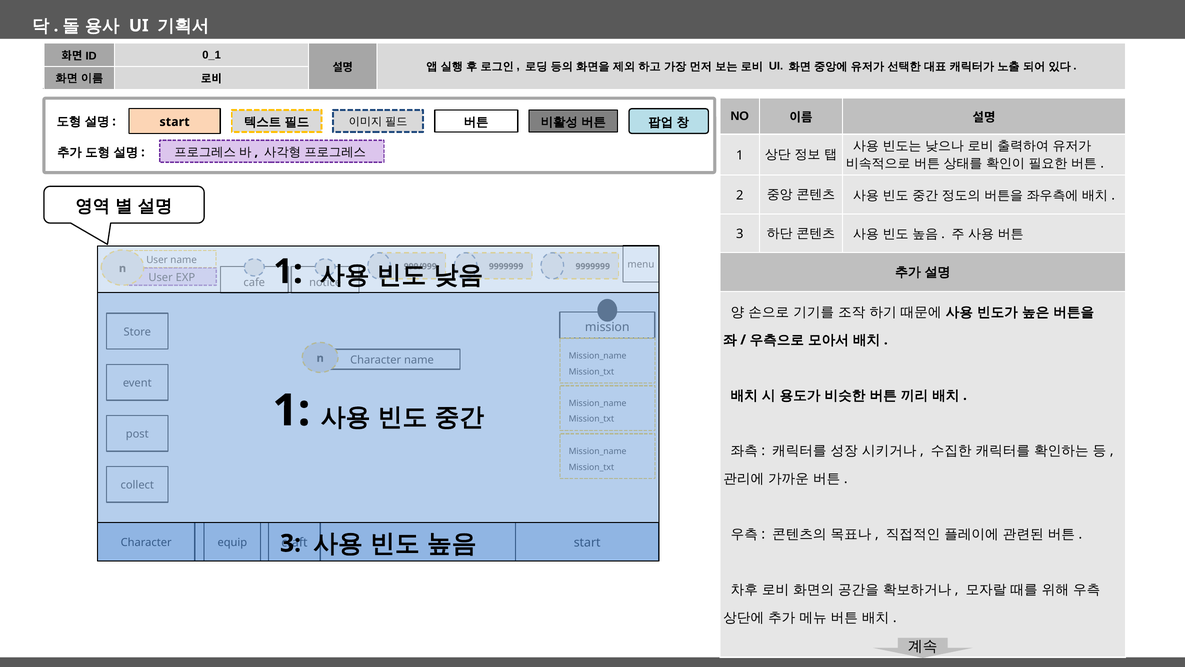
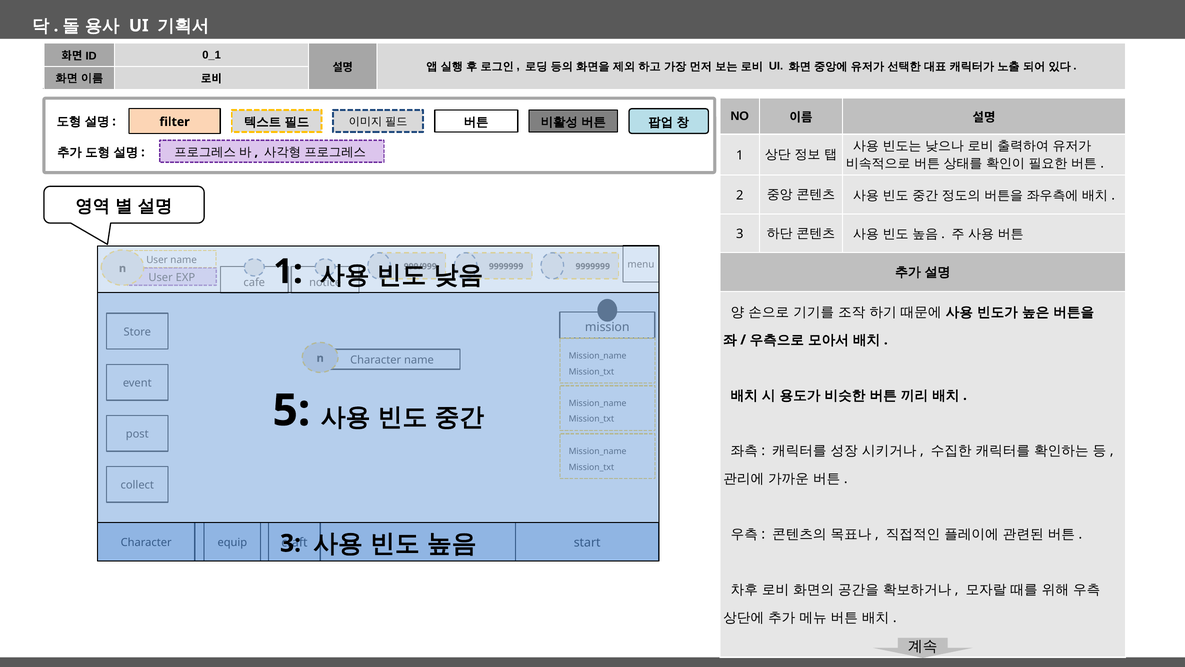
start: start -> filter (175, 122)
1: 1 -> 5 (291, 410)
